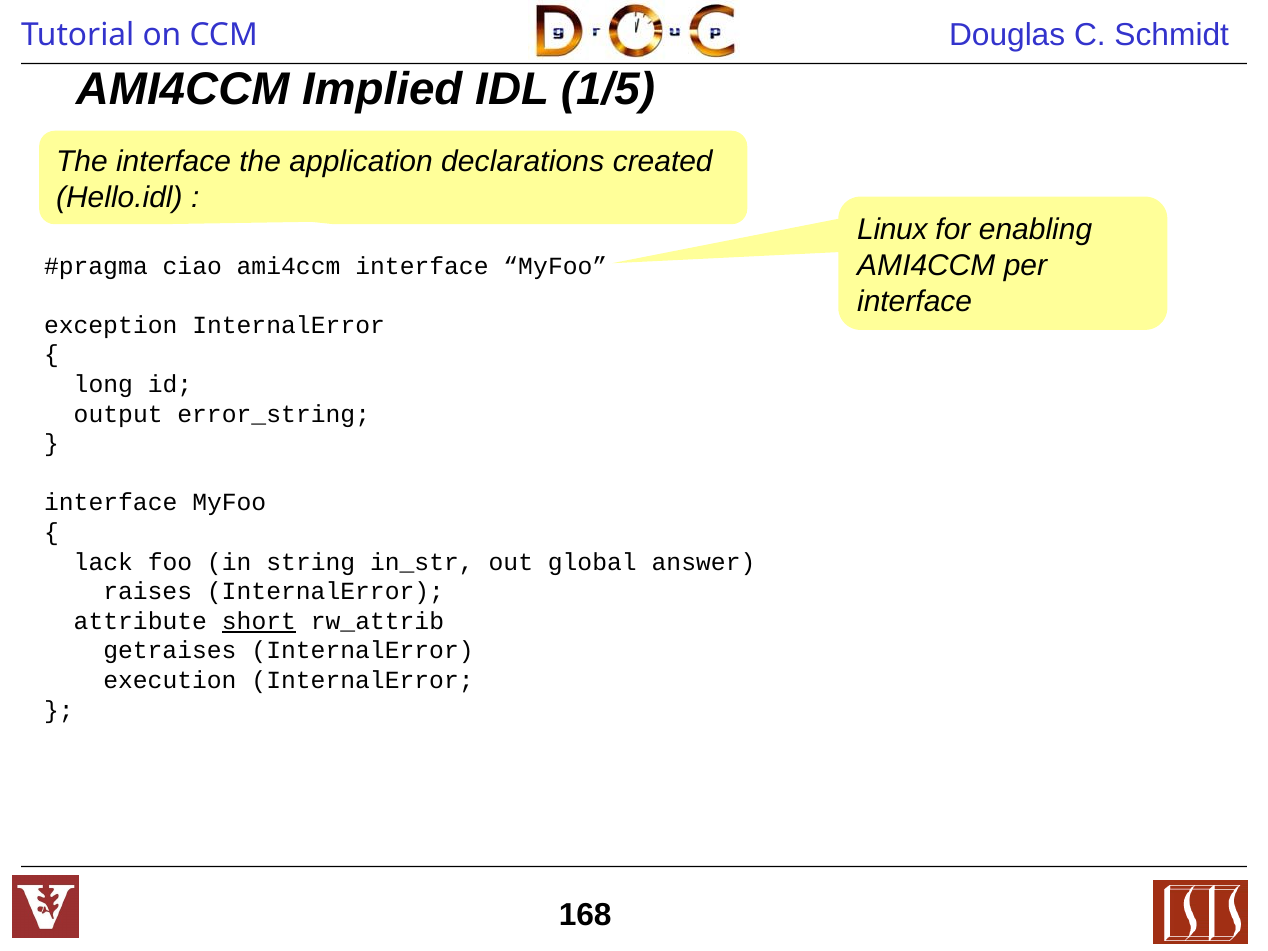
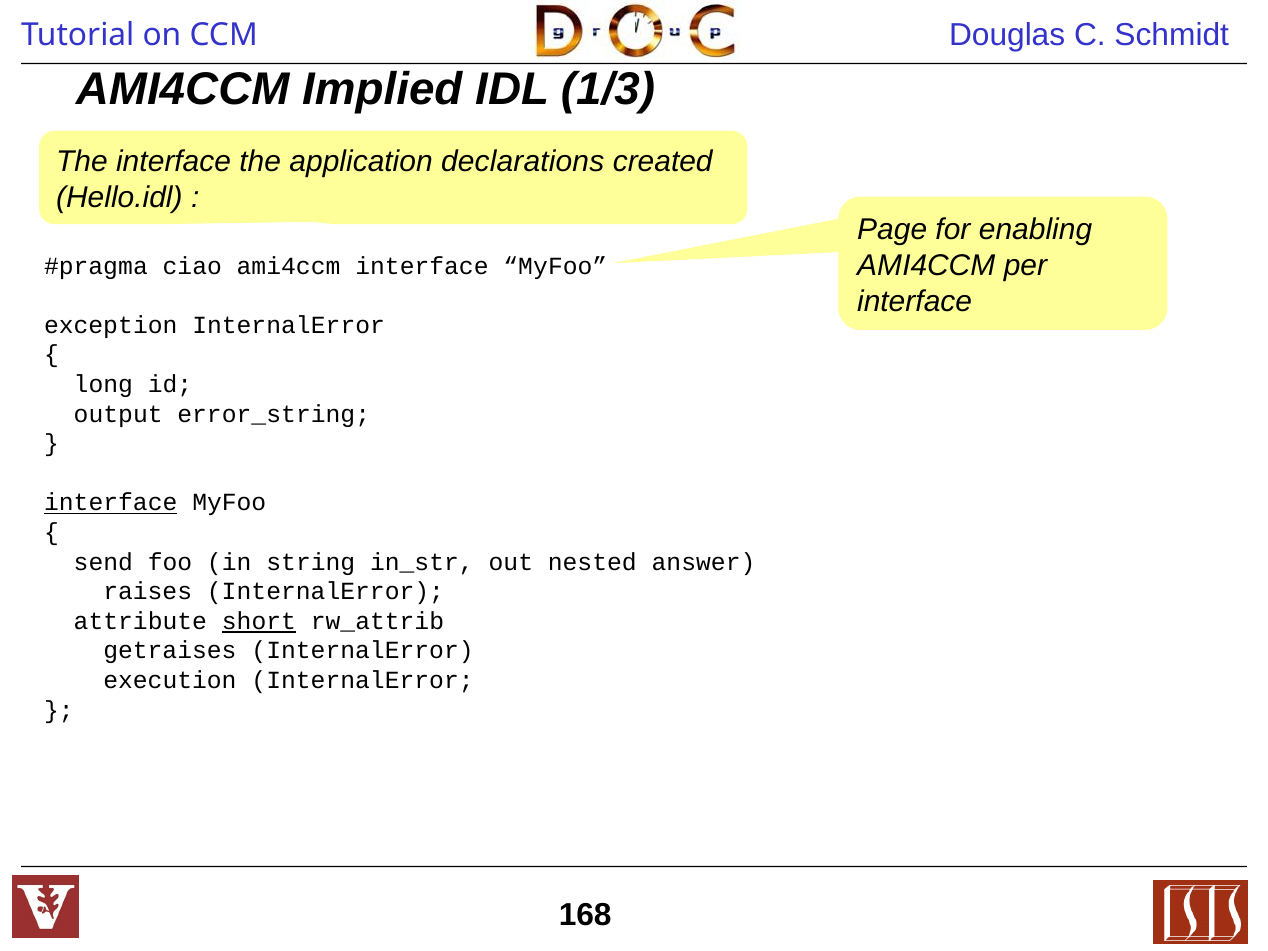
1/5: 1/5 -> 1/3 (608, 89)
Linux: Linux -> Page (892, 229)
interface underline: none -> present (111, 503)
lack: lack -> send (103, 562)
global: global -> nested (592, 562)
